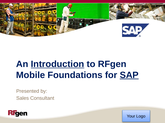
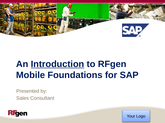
SAP underline: present -> none (129, 75)
